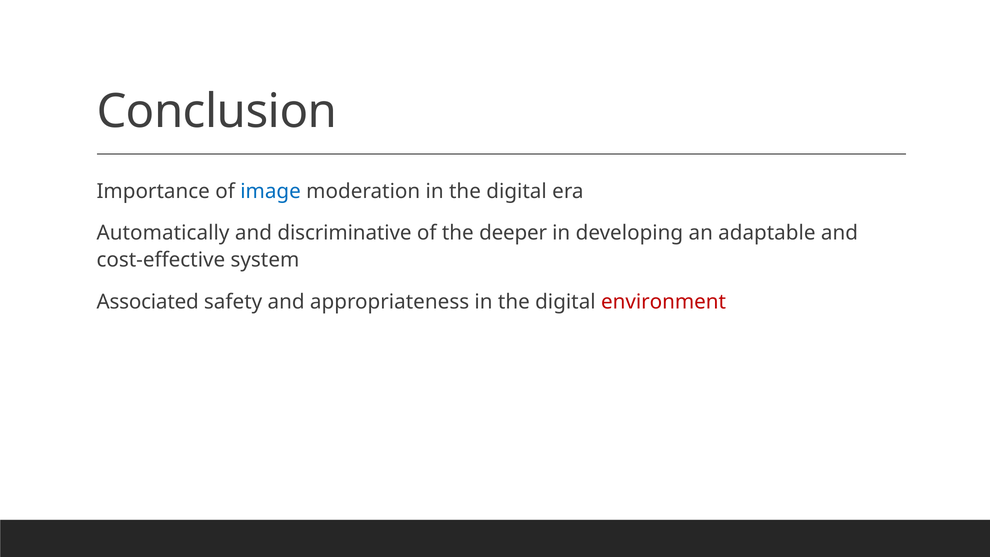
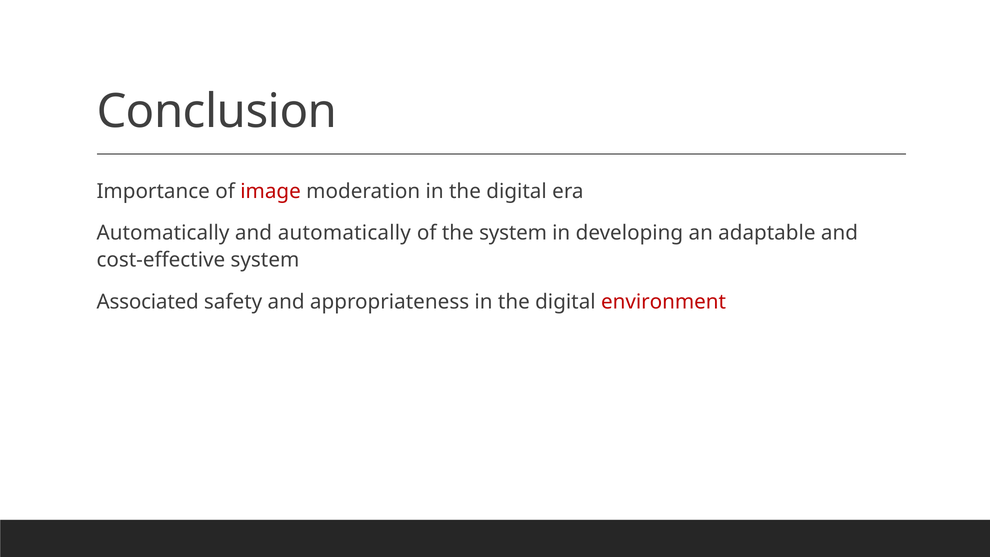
image colour: blue -> red (271, 191)
and discriminative: discriminative -> automatically (344, 233)
the deeper: deeper -> system (513, 233)
